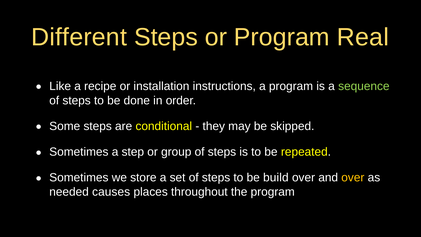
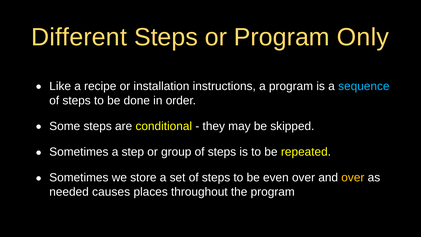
Real: Real -> Only (363, 37)
sequence colour: light green -> light blue (364, 86)
build: build -> even (276, 178)
